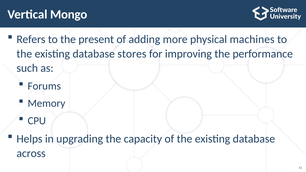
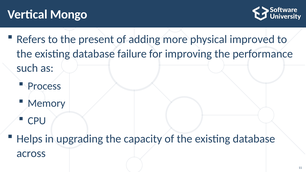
machines: machines -> improved (252, 39)
stores: stores -> failure (132, 54)
Forums: Forums -> Process (44, 86)
